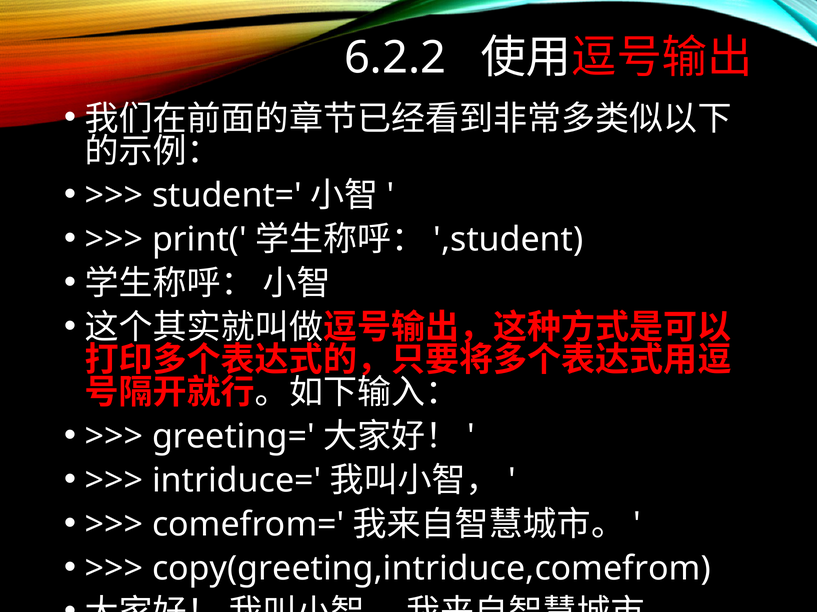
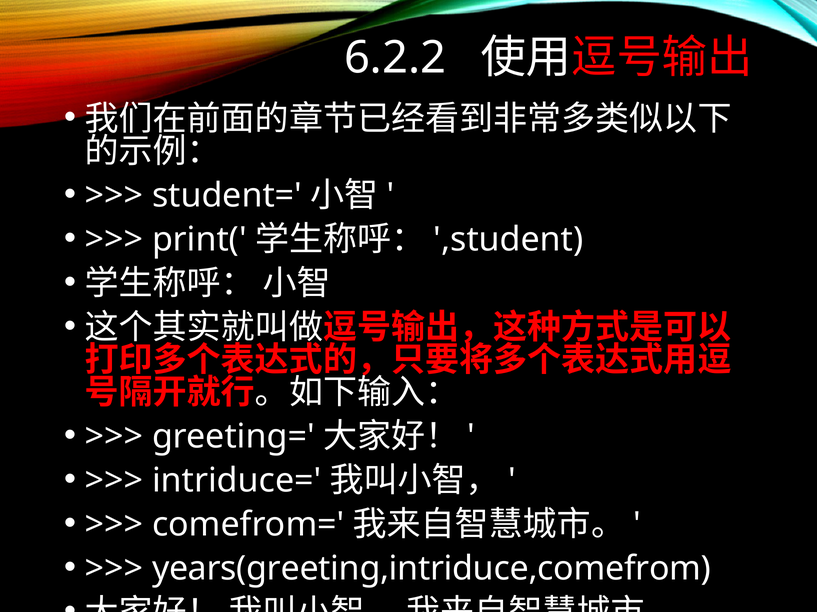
copy(greeting,intriduce,comefrom: copy(greeting,intriduce,comefrom -> years(greeting,intriduce,comefrom (432, 569)
